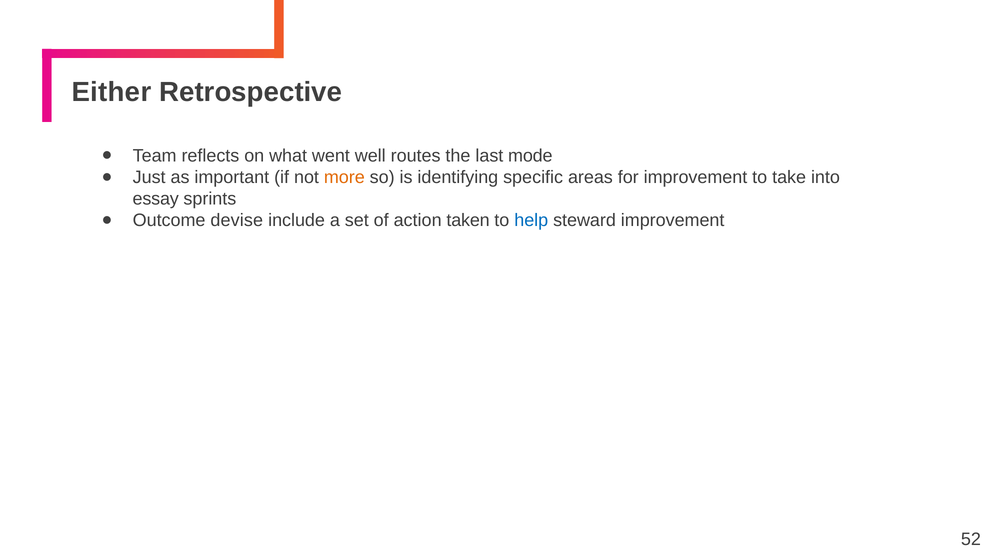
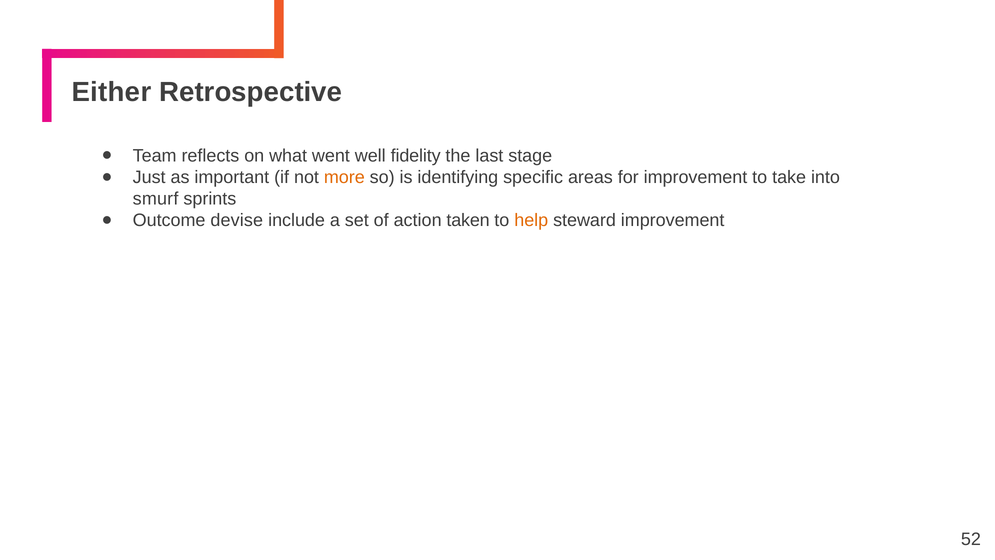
routes: routes -> fidelity (416, 155)
mode: mode -> stage (530, 155)
essay: essay -> smurf (156, 199)
help colour: blue -> orange (531, 220)
